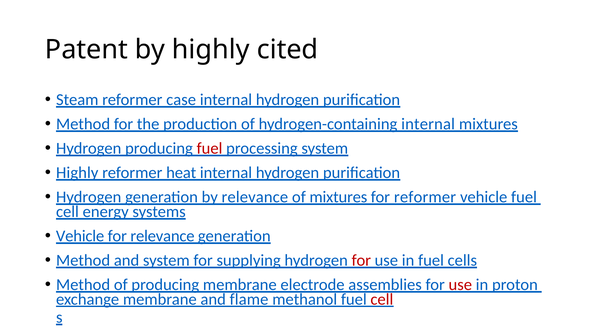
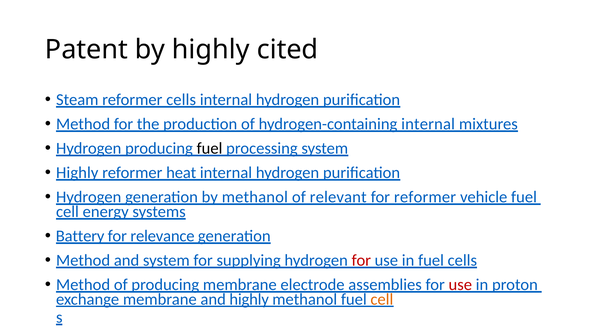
reformer case: case -> cells (181, 100)
fuel colour: red -> black (210, 148)
by relevance: relevance -> methanol (255, 197)
of mixtures: mixtures -> relevant (338, 197)
Vehicle: Vehicle -> Battery (80, 236)
and flame: flame -> highly (249, 299)
cell colour: red -> orange (382, 299)
